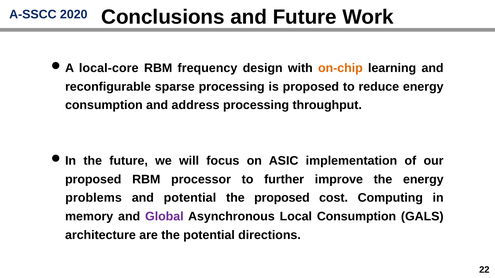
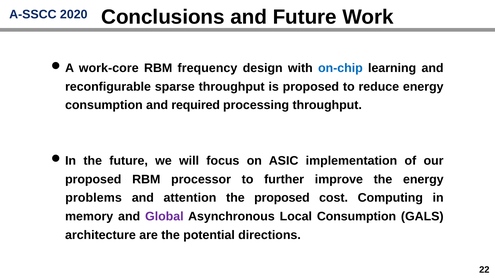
local-core: local-core -> work-core (109, 68)
on-chip colour: orange -> blue (340, 68)
sparse processing: processing -> throughput (232, 87)
address: address -> required (196, 105)
and potential: potential -> attention (190, 198)
